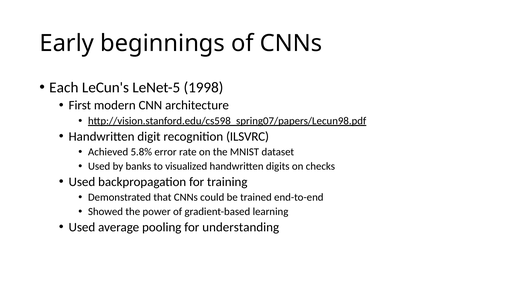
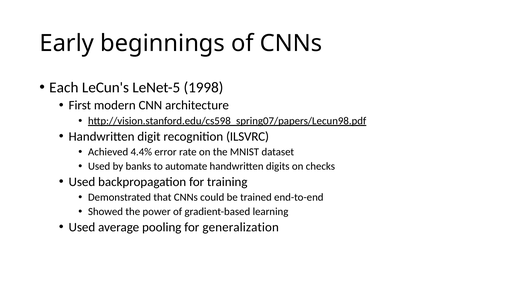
5.8%: 5.8% -> 4.4% (141, 152)
visualized: visualized -> automate (186, 167)
understanding: understanding -> generalization (241, 227)
